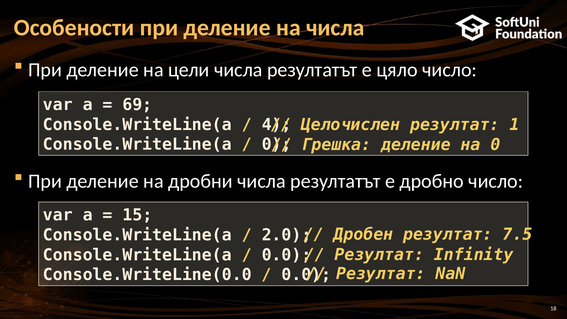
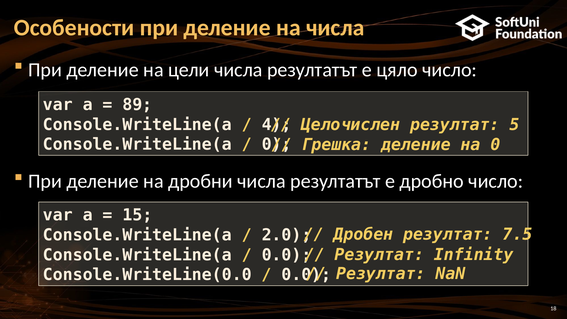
69: 69 -> 89 (137, 105)
1: 1 -> 5 (514, 125)
